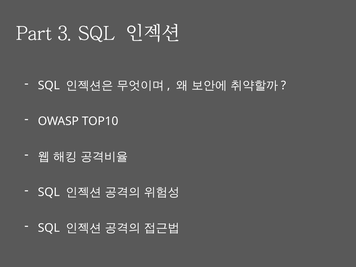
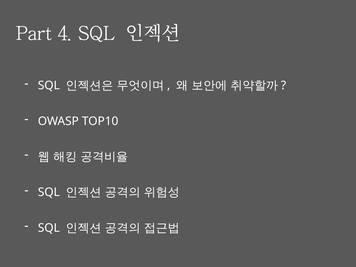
3: 3 -> 4 (65, 33)
